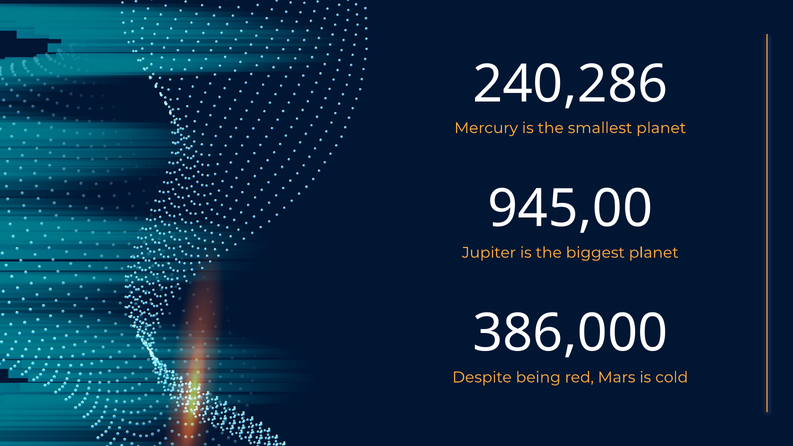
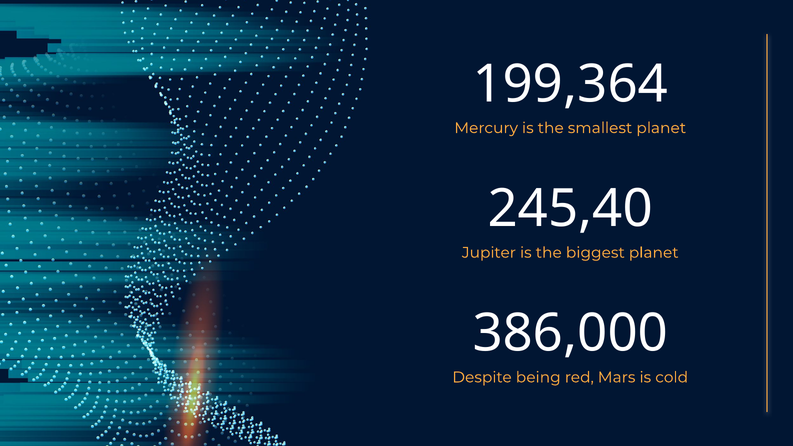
240,286: 240,286 -> 199,364 (570, 84)
945,00: 945,00 -> 245,40 (570, 209)
